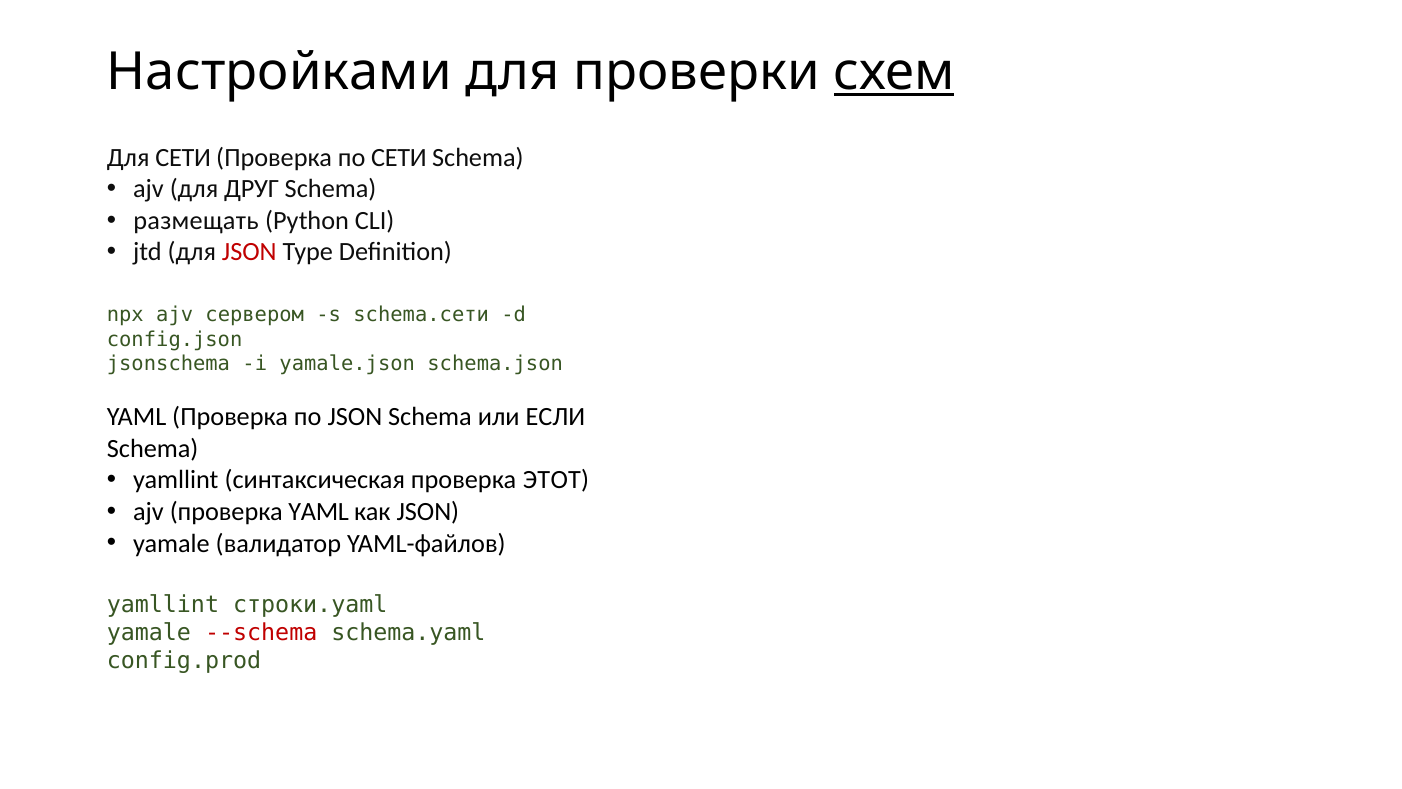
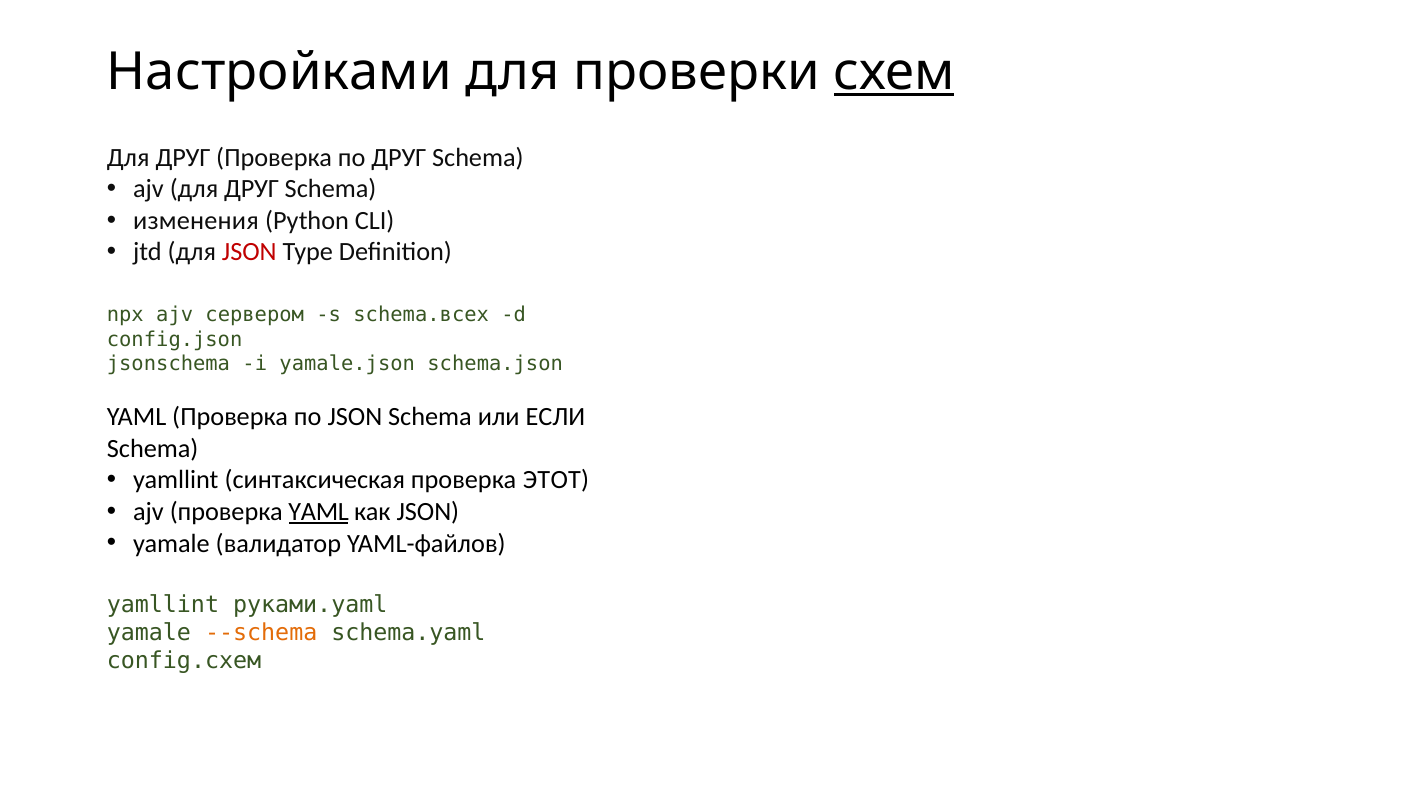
СЕТИ: СЕТИ -> ДРУГ (183, 158)
по СЕТИ: СЕТИ -> ДРУГ (399, 158)
размещать: размещать -> изменения (196, 221)
schema.сети: schema.сети -> schema.всех (421, 315)
YAML underline: none -> present (319, 512)
строки.yaml: строки.yaml -> руками.yaml (310, 604)
--schema colour: red -> orange (261, 632)
config.prod: config.prod -> config.схем (184, 660)
